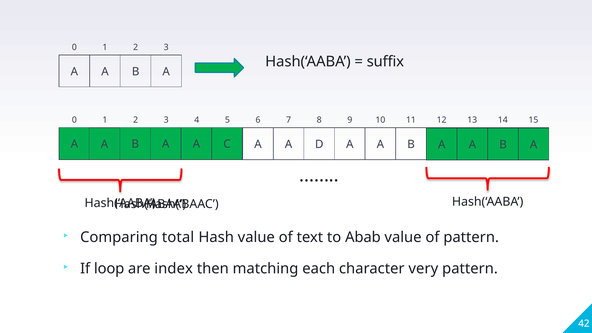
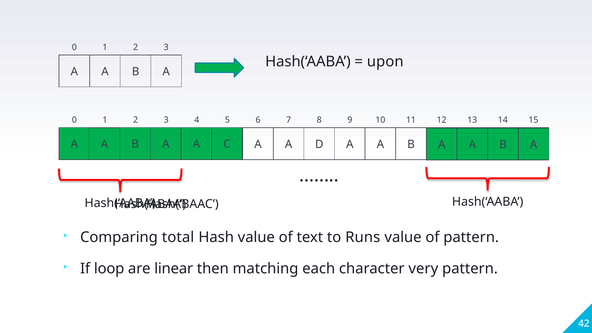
suffix: suffix -> upon (385, 62)
Abab: Abab -> Runs (363, 237)
index: index -> linear (174, 269)
